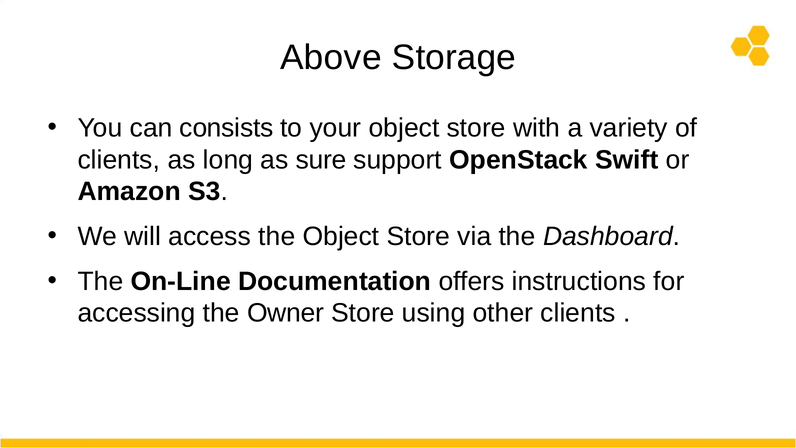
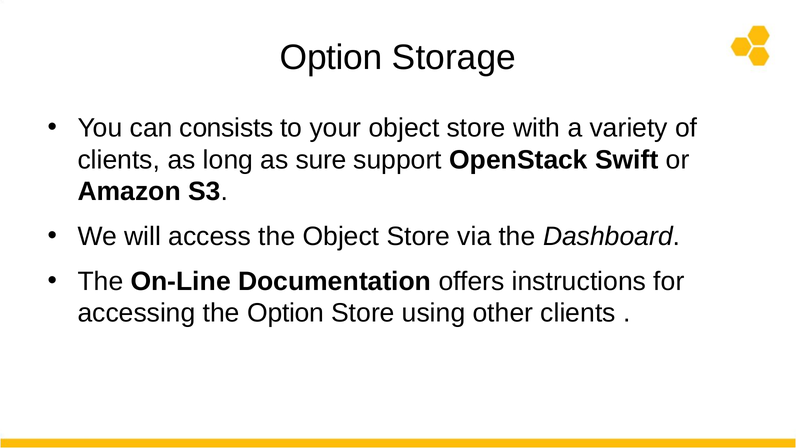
Above: Above -> Option (331, 58)
the Owner: Owner -> Option (286, 313)
